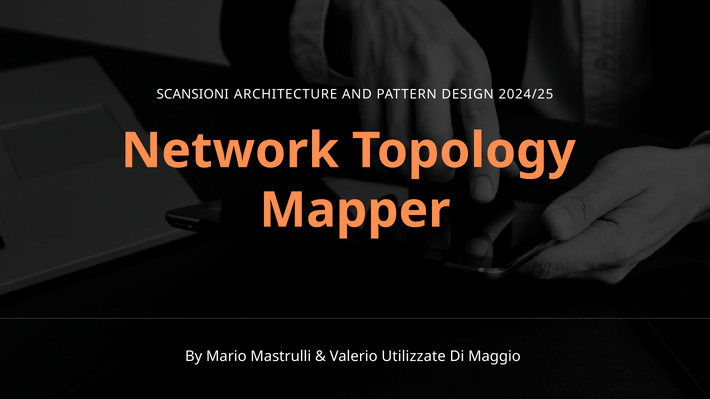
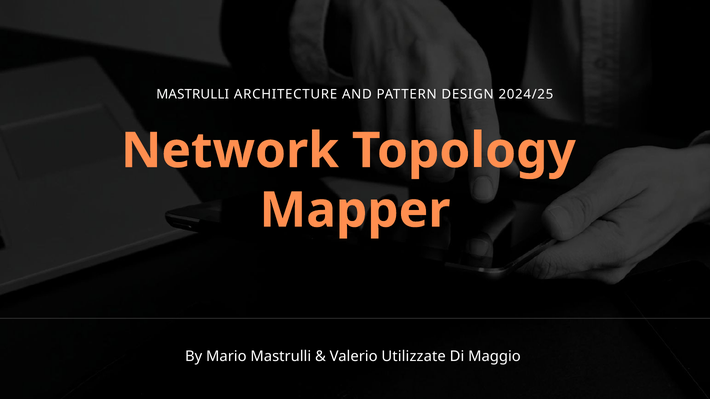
SCANSIONI: SCANSIONI -> MASTRULLI (193, 95)
